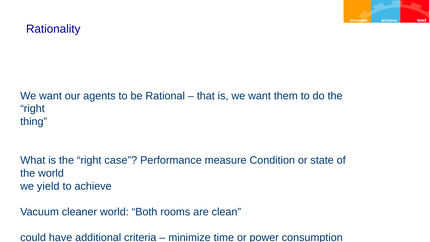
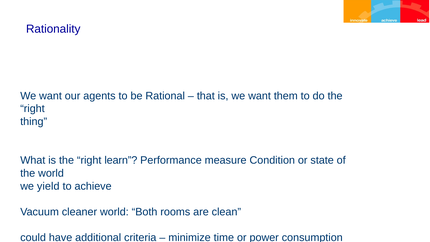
case: case -> learn (121, 160)
